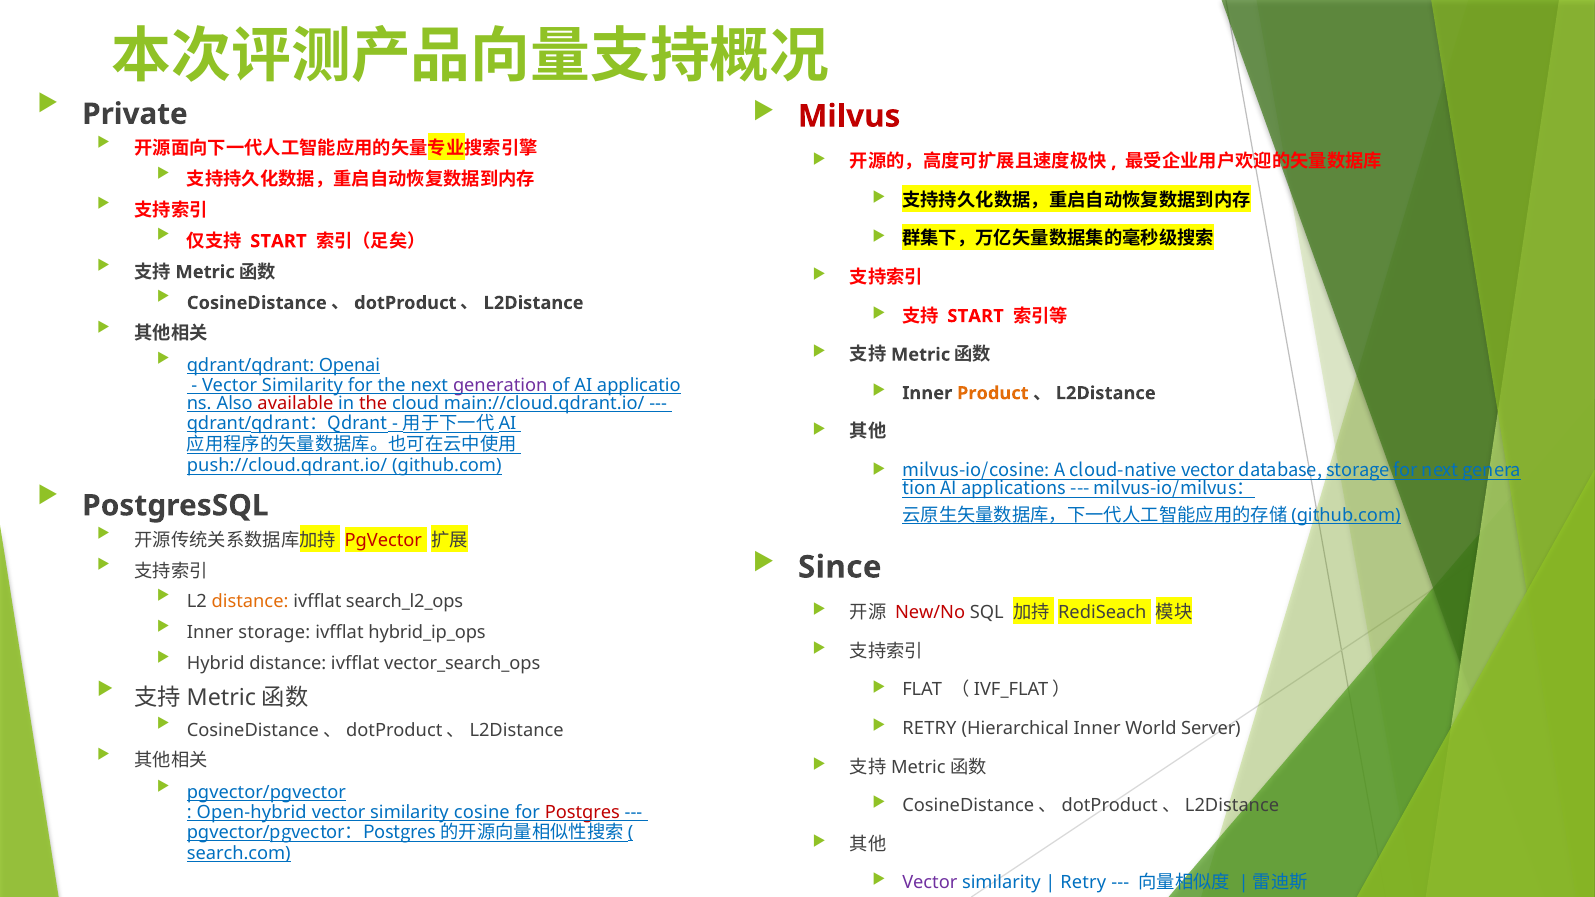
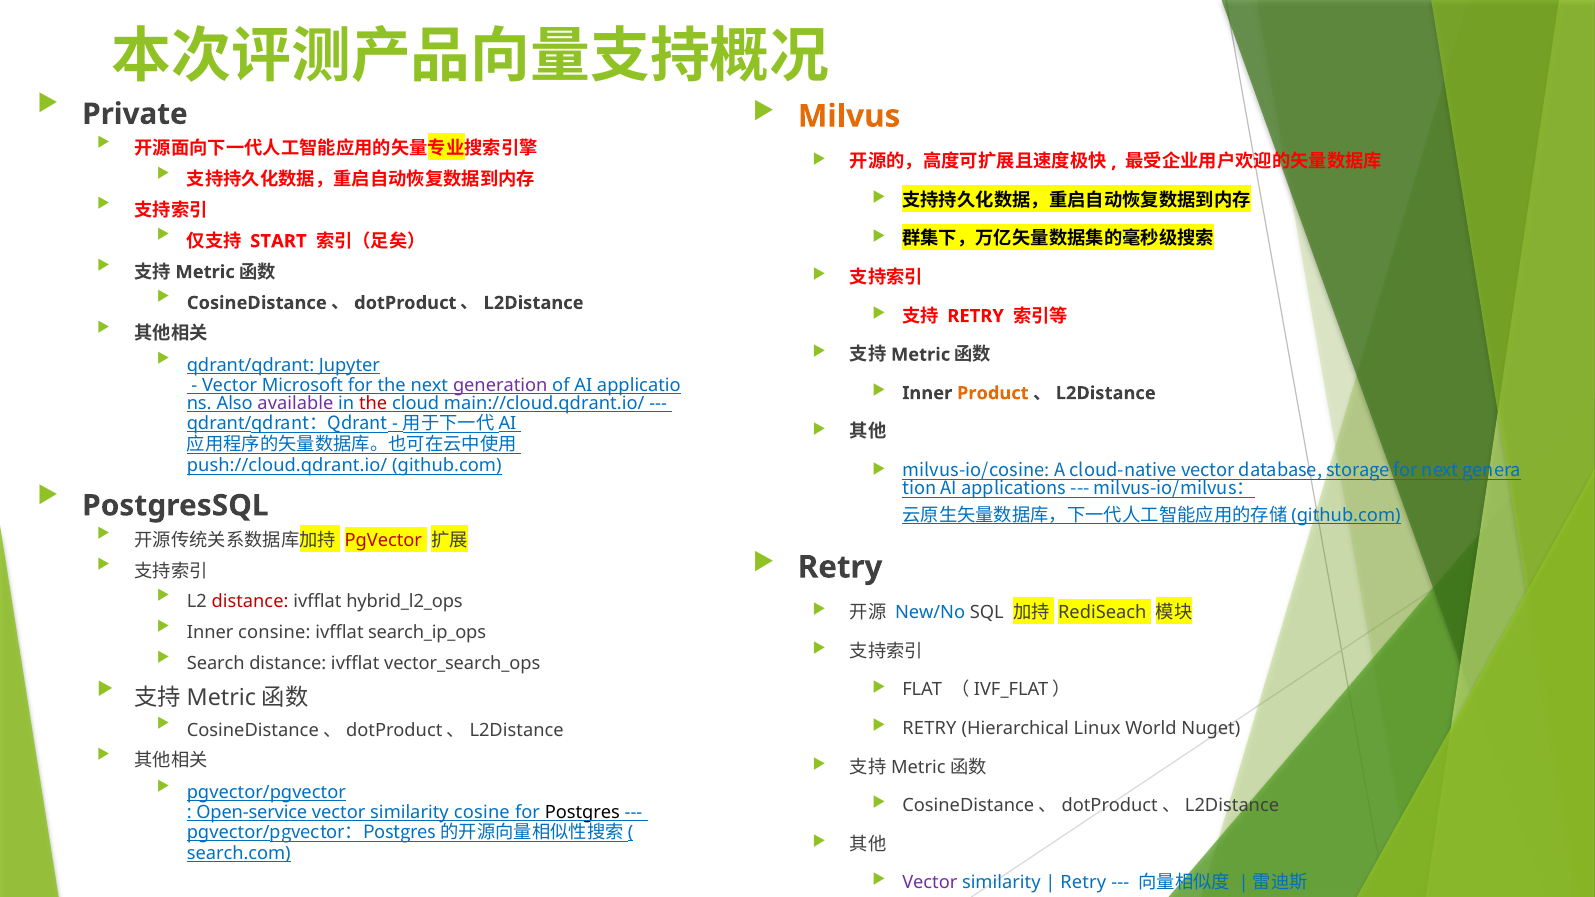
Milvus colour: red -> orange (849, 116)
START: START -> RETRY (976, 316)
Openai: Openai -> Jupyter (349, 365)
Similarity: Similarity -> Microsoft (302, 385)
available colour: red -> purple (295, 404)
Since: Since -> Retry (840, 567)
distance colour: orange -> red (250, 602)
search_l2_ops: search_l2_ops -> hybrid_l2_ops (405, 602)
New/No colour: red -> blue (930, 613)
Inner storage: storage -> consine (274, 633)
hybrid_ip_ops: hybrid_ip_ops -> search_ip_ops (427, 633)
Hybrid: Hybrid -> Search (216, 664)
Hierarchical Inner: Inner -> Linux (1097, 729)
Server: Server -> Nuget (1211, 729)
Open-hybrid: Open-hybrid -> Open-service (252, 813)
Postgres colour: red -> black (582, 813)
